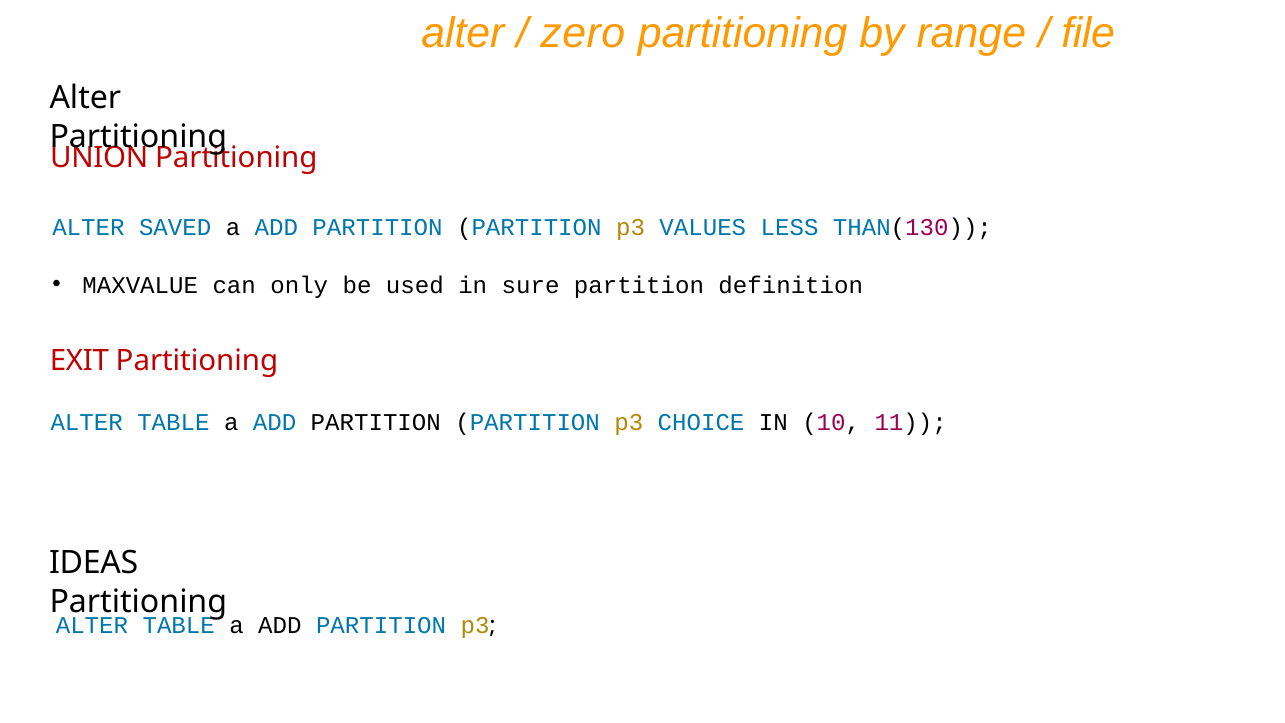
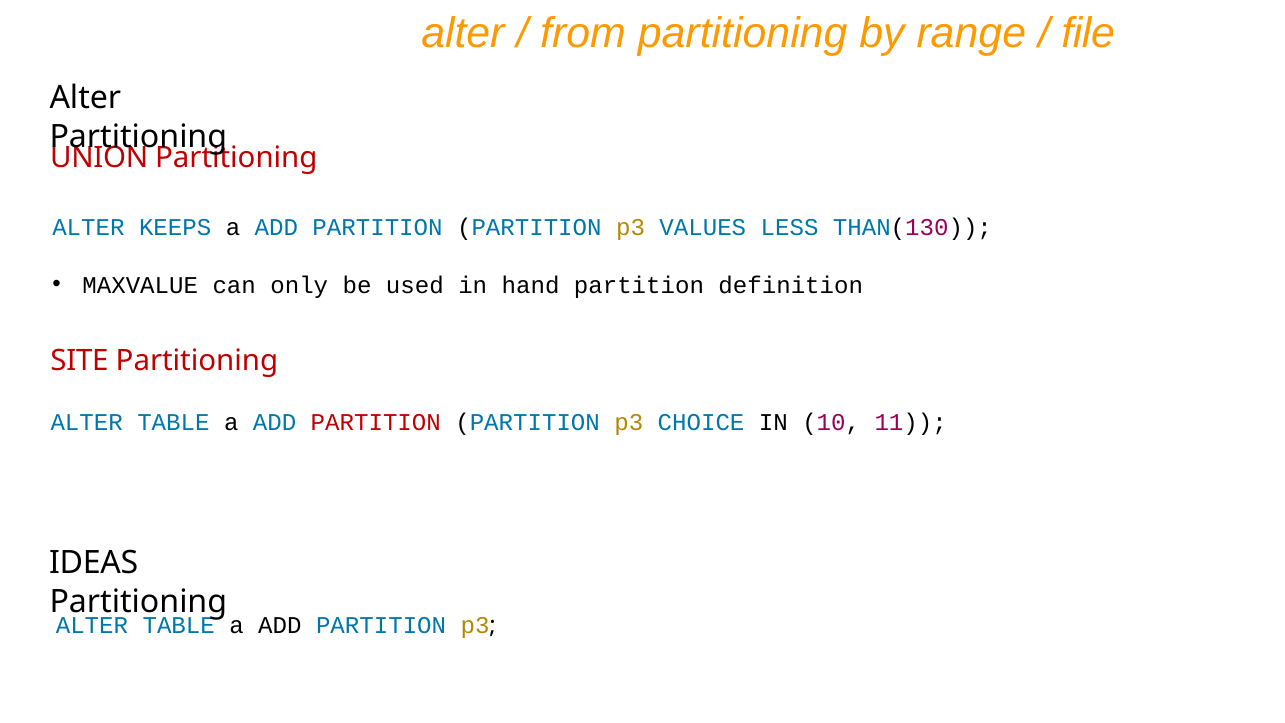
zero: zero -> from (583, 33)
SAVED: SAVED -> KEEPS (175, 227)
sure: sure -> hand (531, 285)
EXIT: EXIT -> SITE (79, 360)
PARTITION colour: black -> red (376, 422)
